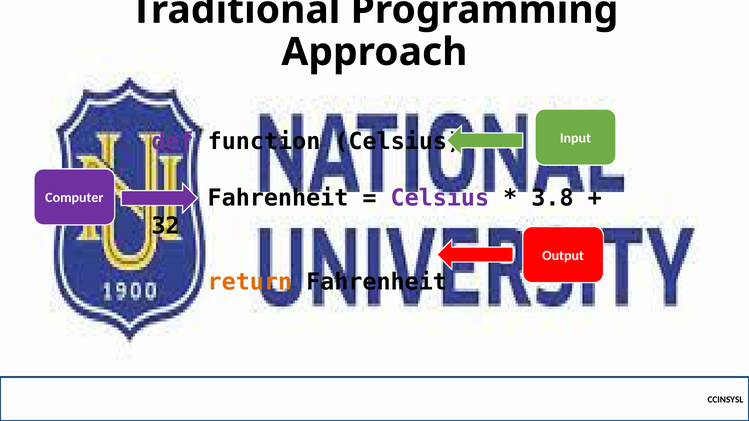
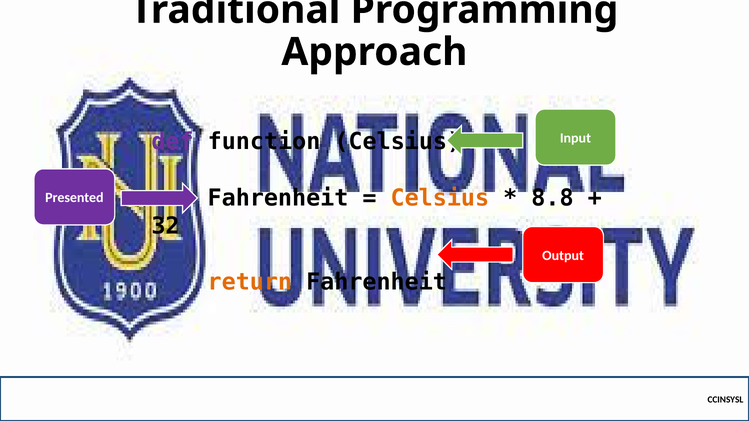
Celsius colour: purple -> orange (440, 198)
3.8: 3.8 -> 8.8 (552, 198)
Computer: Computer -> Presented (74, 198)
